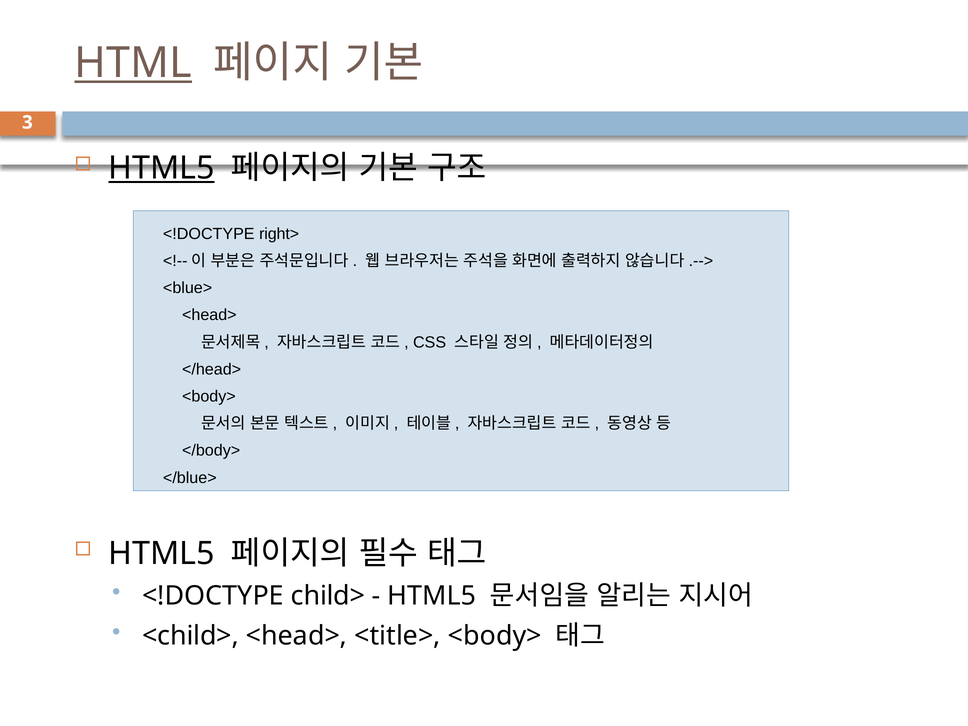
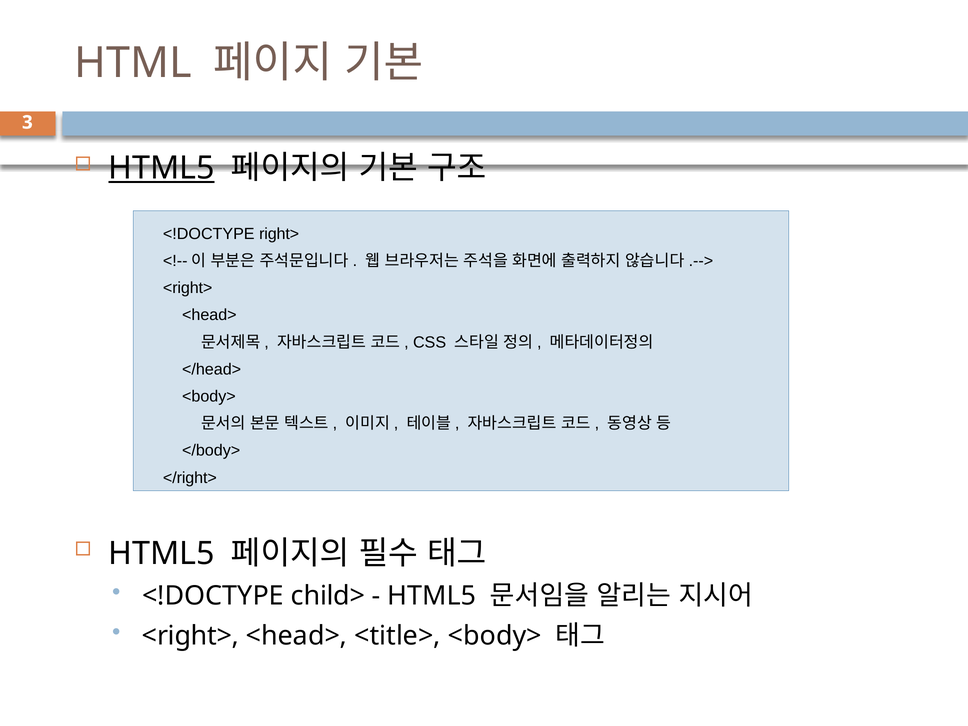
HTML underline: present -> none (133, 63)
<blue>: <blue> -> <right> (188, 288)
</blue>: </blue> -> </right> (190, 478)
<child>: <child> -> <right> (191, 636)
